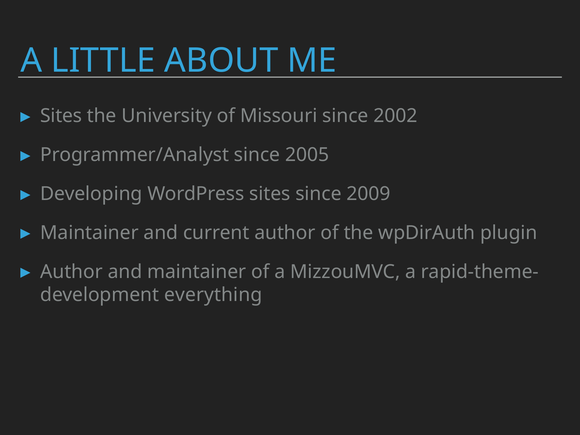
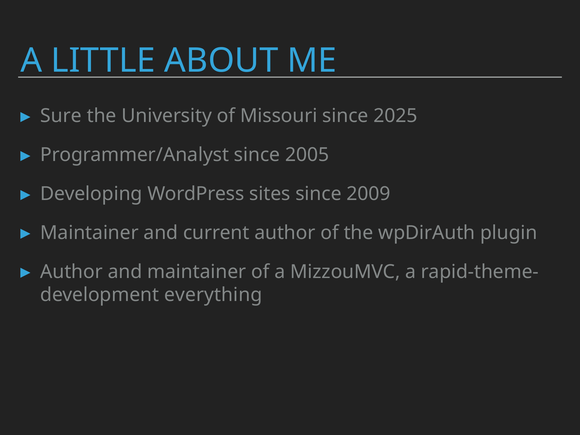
Sites: Sites -> Sure (61, 116)
2002: 2002 -> 2025 (395, 116)
